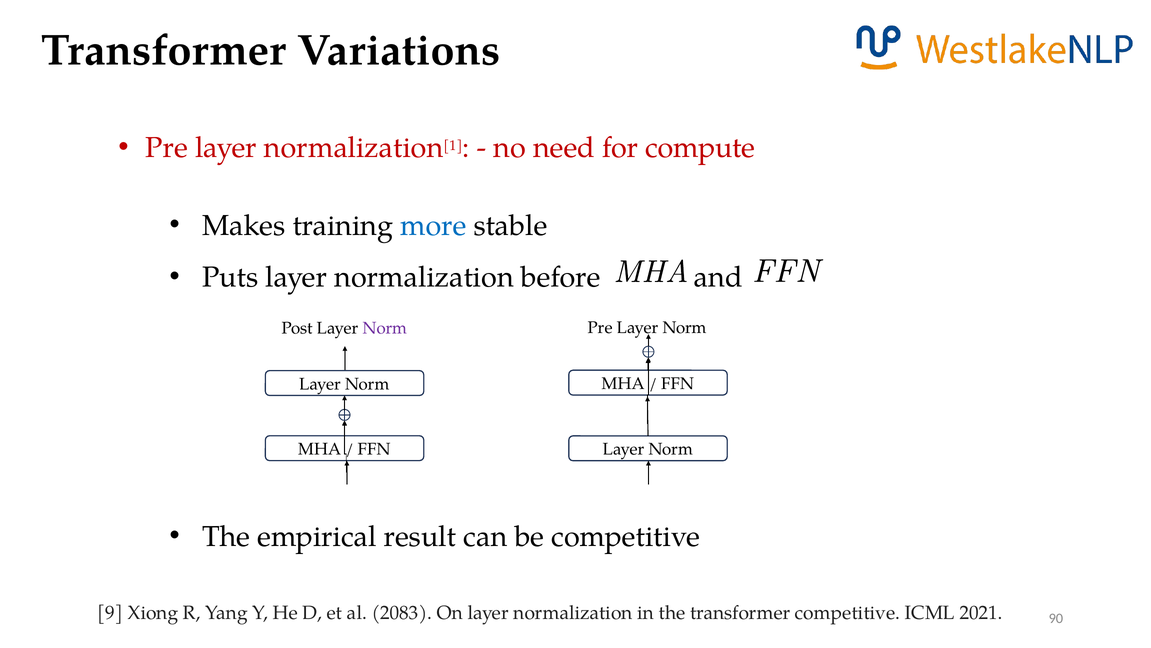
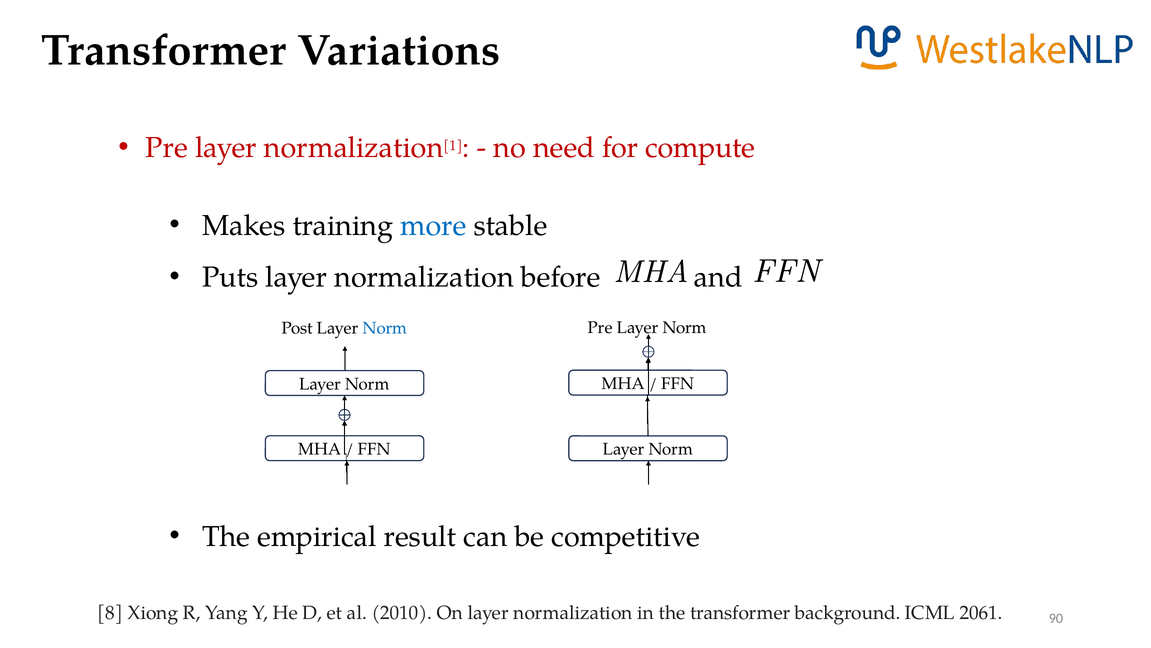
Norm colour: purple -> blue (385, 328)
9: 9 -> 8 (110, 613)
2083: 2083 -> 2010 (402, 613)
transformer competitive: competitive -> background (848, 613)
2021: 2021 -> 2061 (981, 613)
